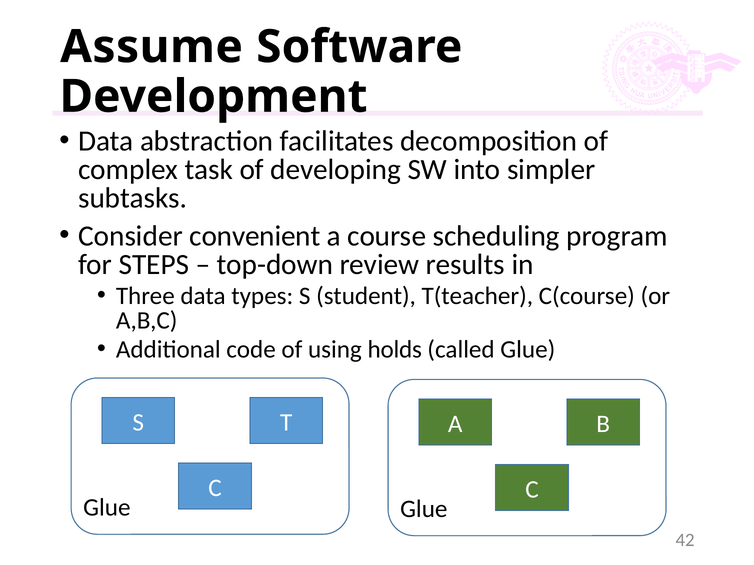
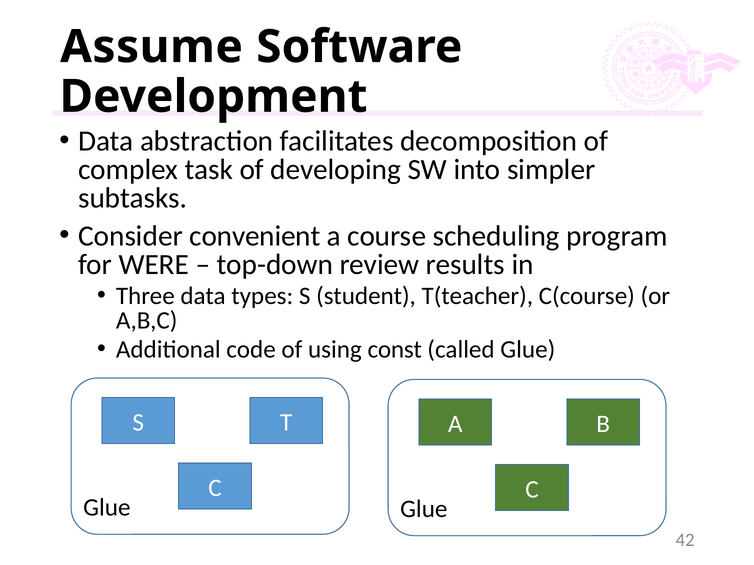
STEPS: STEPS -> WERE (154, 265)
holds: holds -> const (395, 350)
